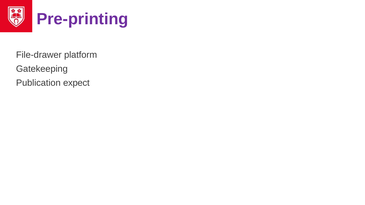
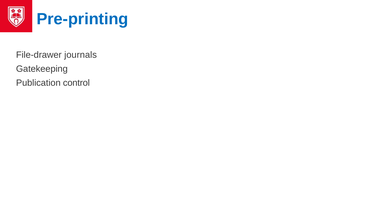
Pre-printing colour: purple -> blue (82, 19)
platform: platform -> journals (81, 55)
expect: expect -> control (76, 83)
